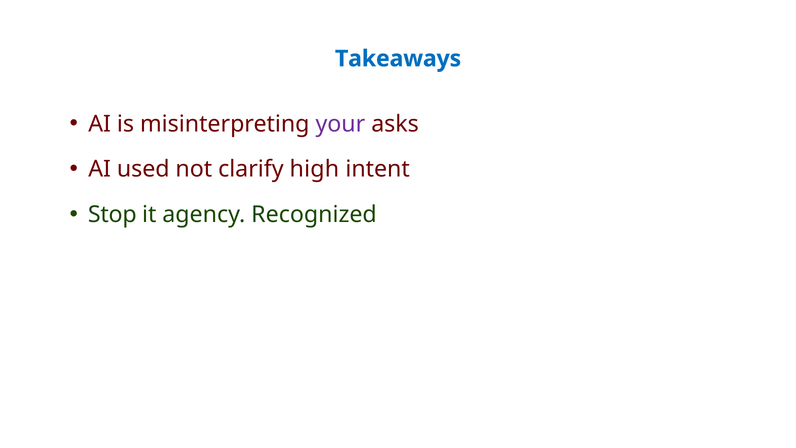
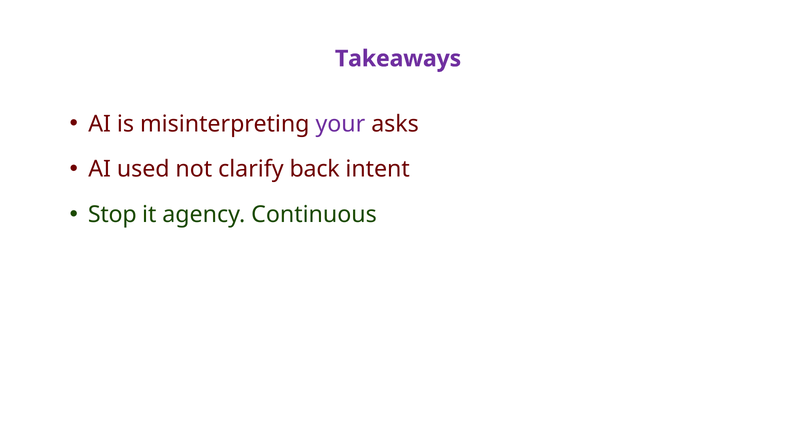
Takeaways colour: blue -> purple (398, 59)
high: high -> back (315, 169)
Recognized: Recognized -> Continuous (314, 215)
